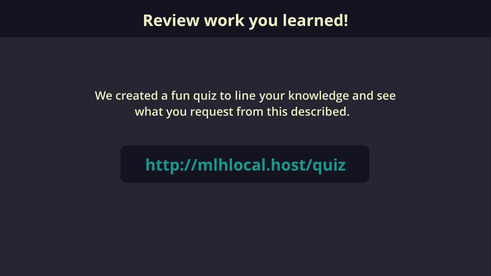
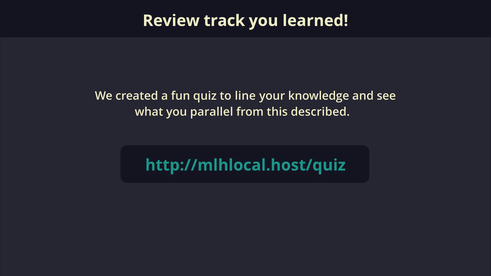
work: work -> track (224, 21)
request: request -> parallel (212, 112)
